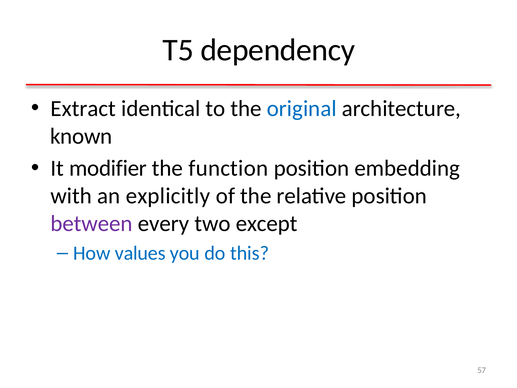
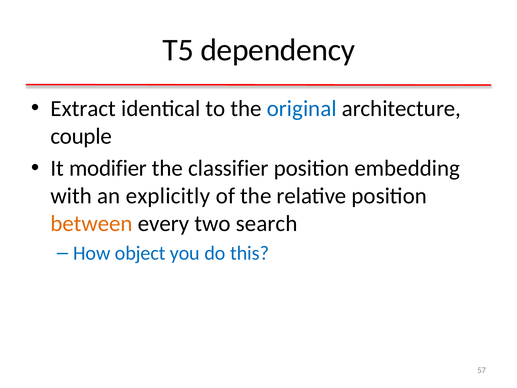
known: known -> couple (81, 136)
function: function -> classifier (228, 168)
between colour: purple -> orange (92, 223)
except: except -> search (267, 223)
values: values -> object (140, 253)
